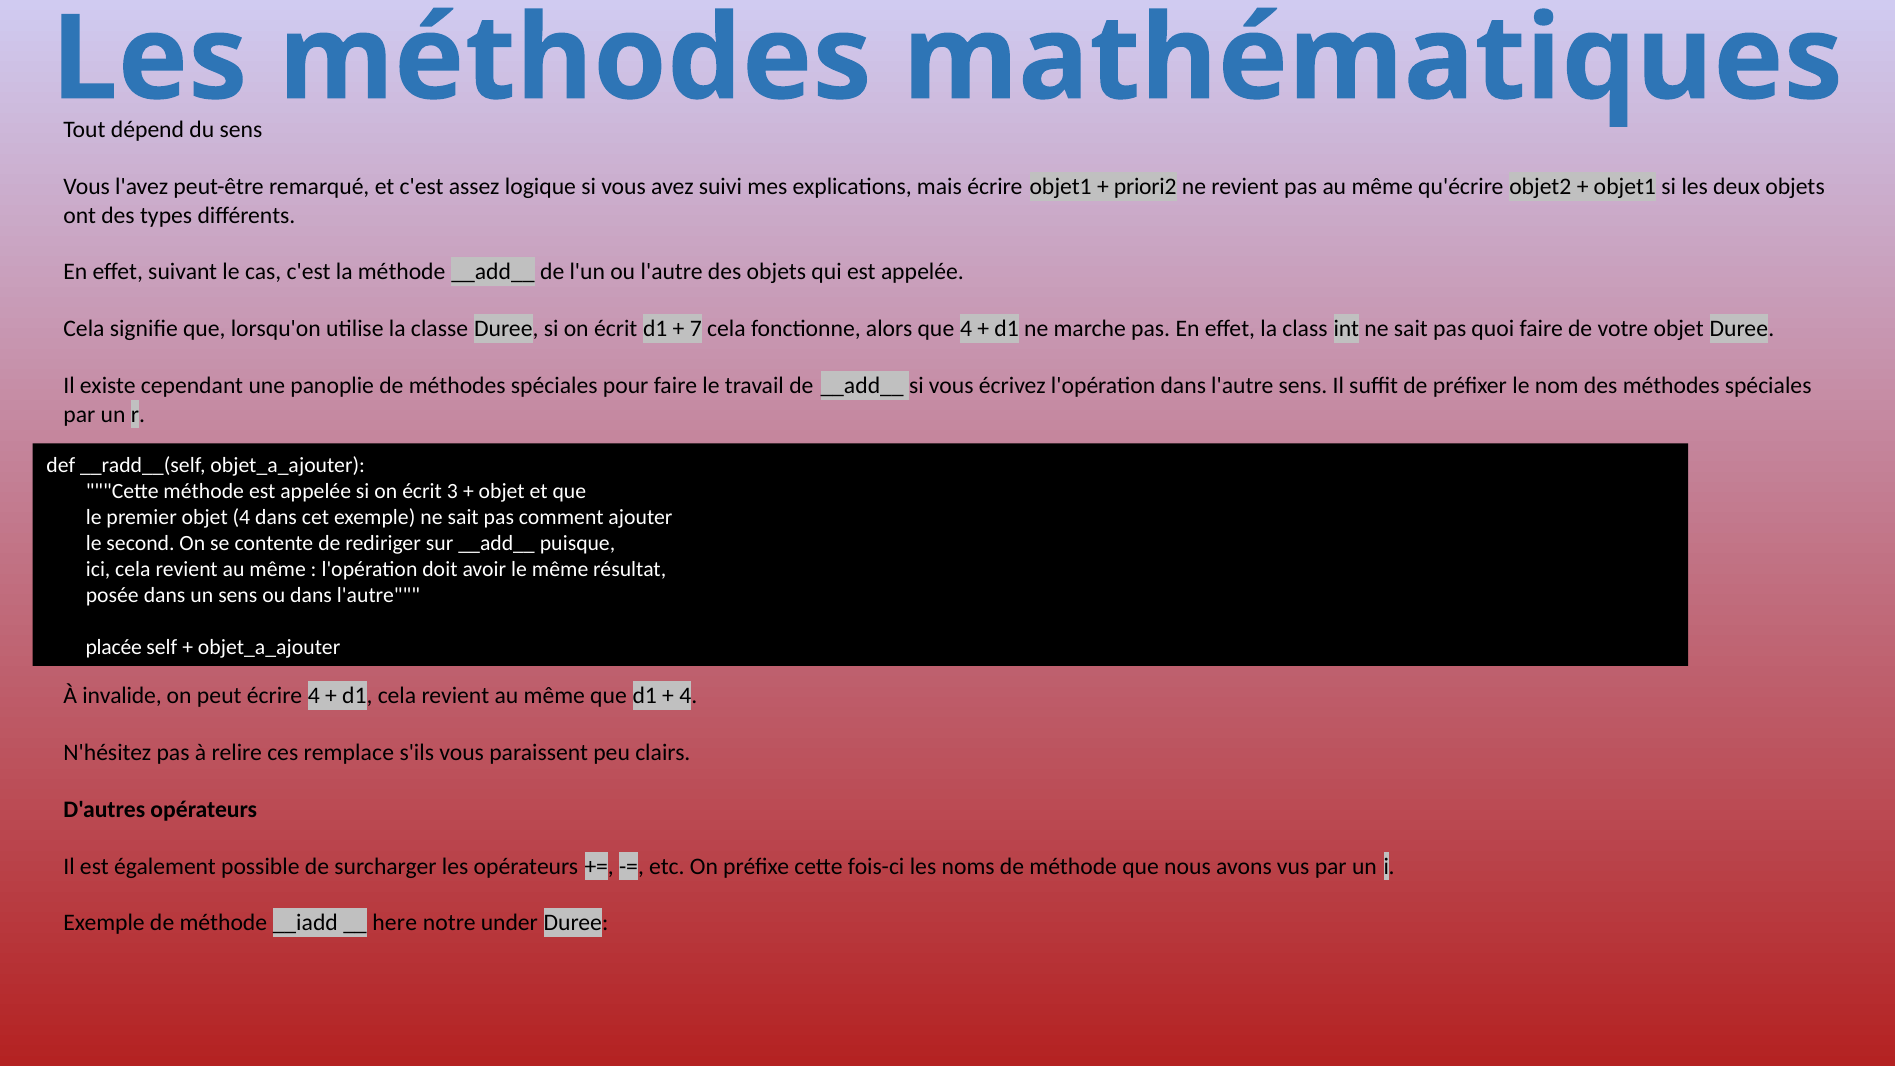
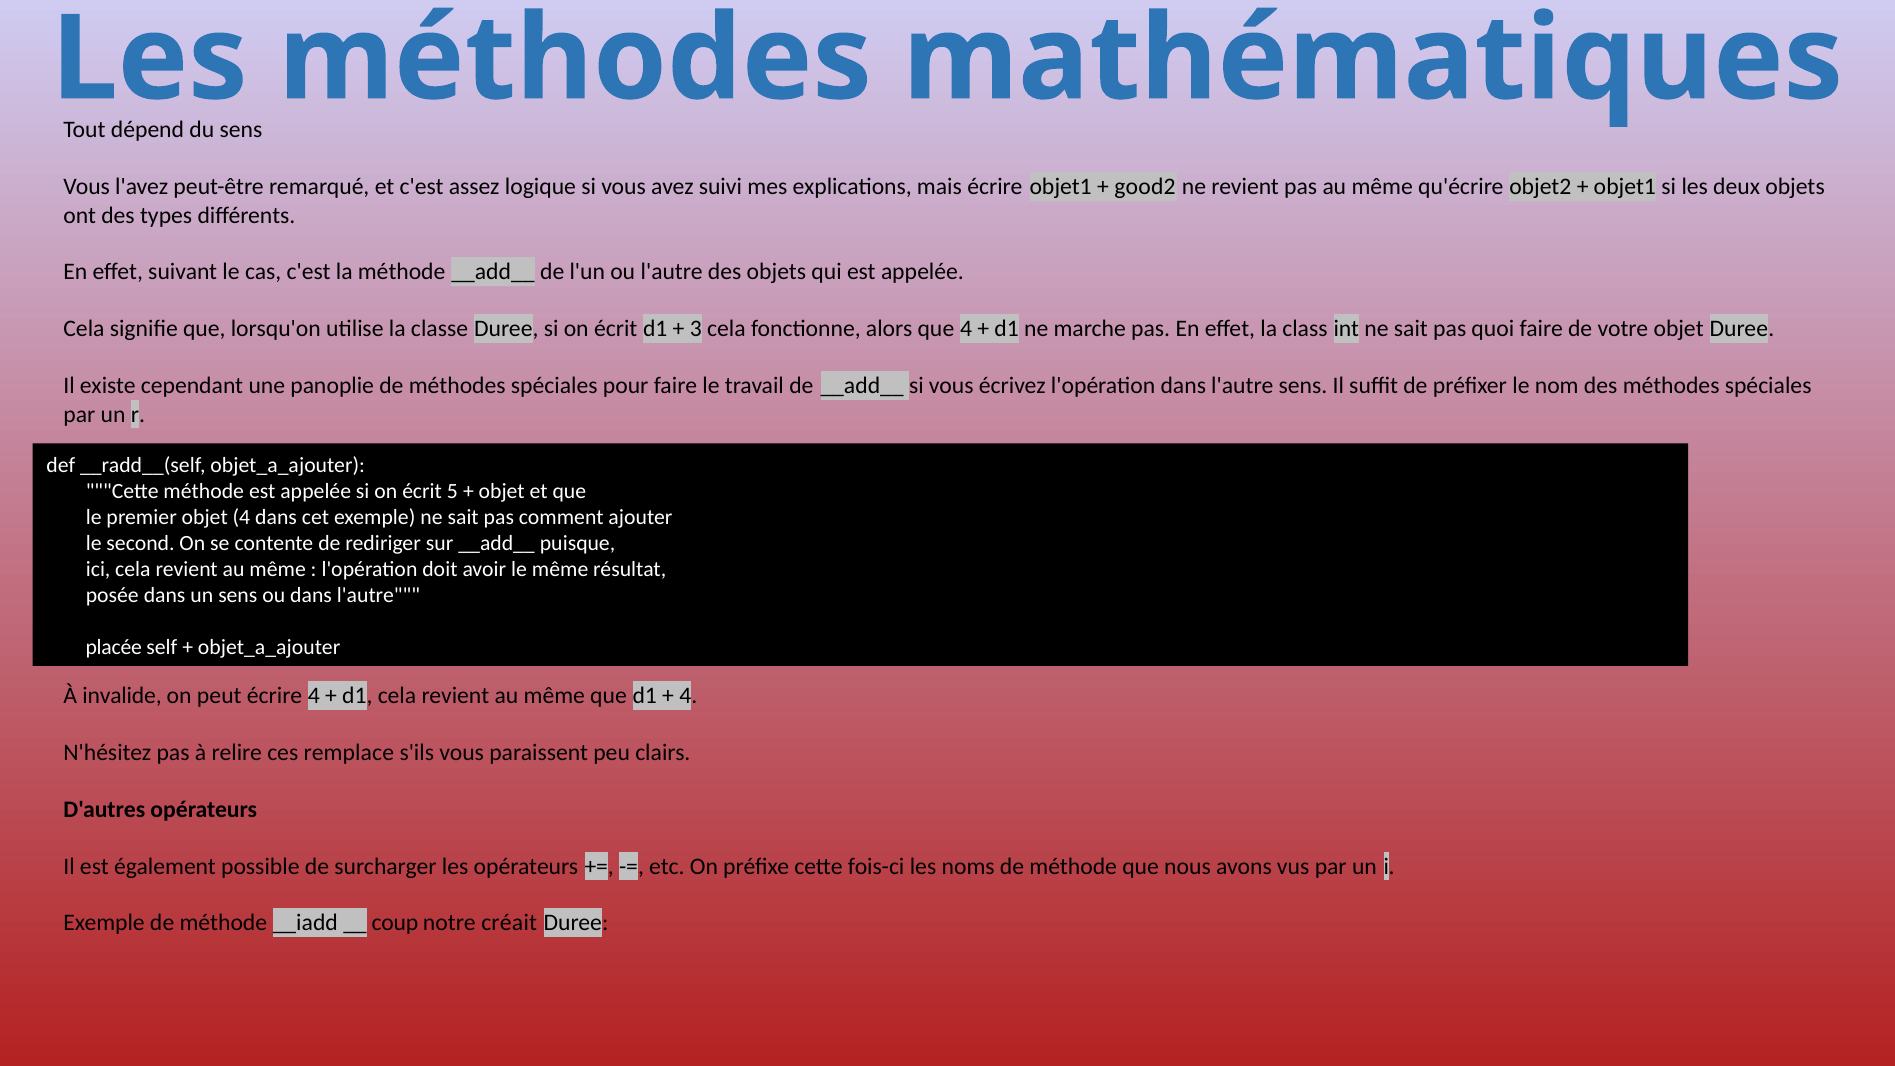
priori2: priori2 -> good2 (1145, 187)
7: 7 -> 3 (696, 329)
3: 3 -> 5 (452, 491)
here: here -> coup (395, 923)
under: under -> créait (509, 923)
